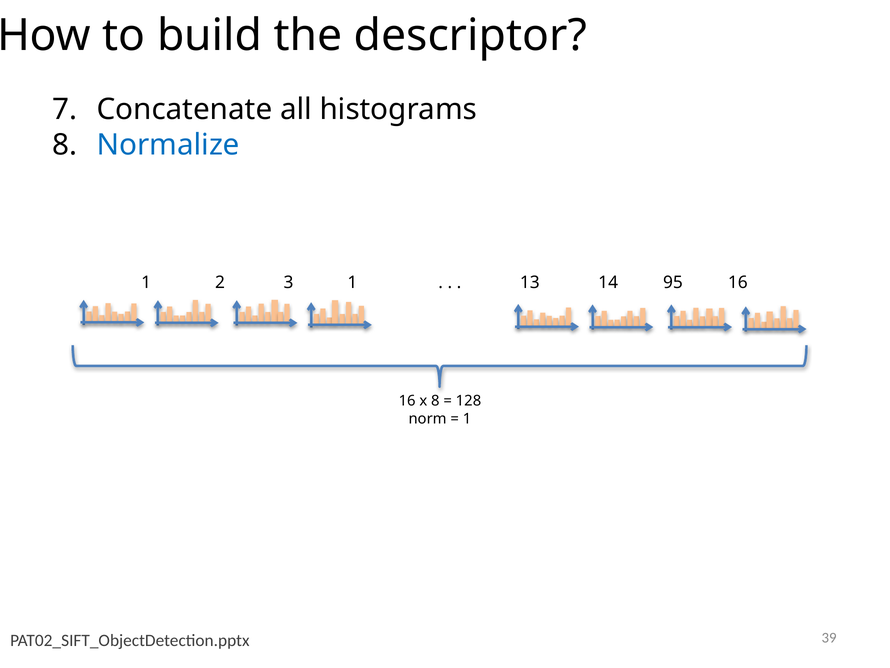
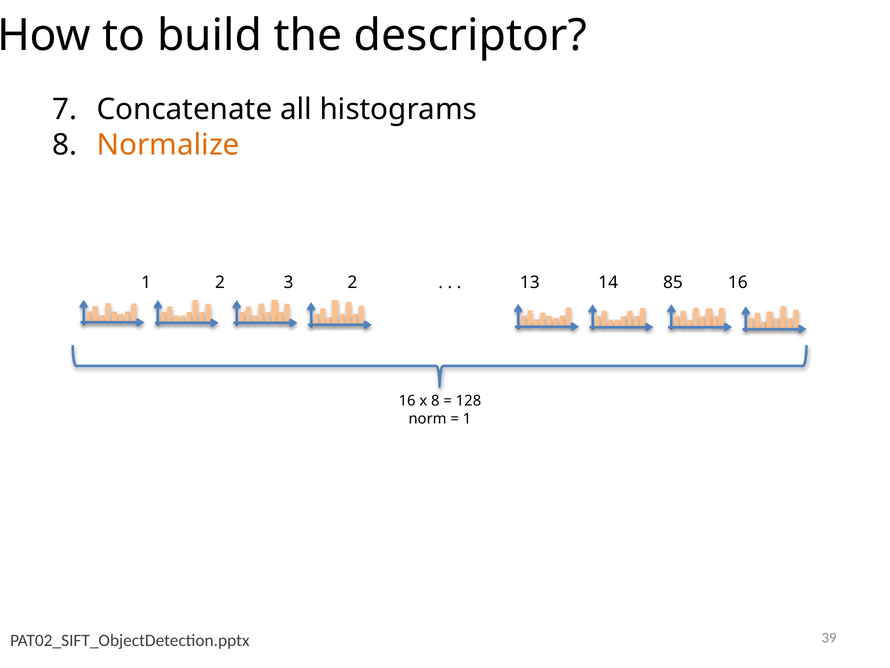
Normalize colour: blue -> orange (168, 145)
3 1: 1 -> 2 (352, 282)
95: 95 -> 85 (673, 282)
